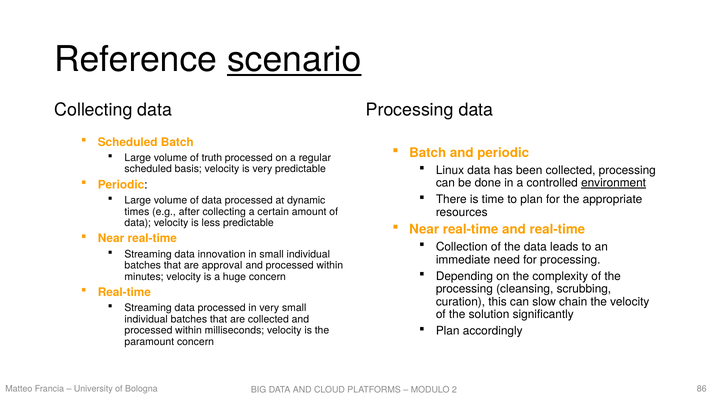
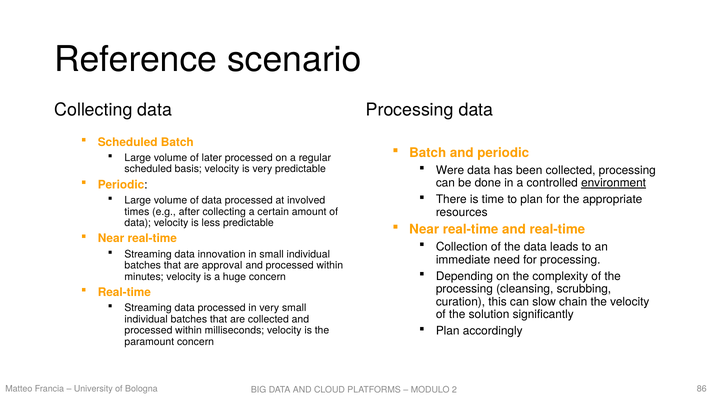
scenario underline: present -> none (294, 60)
truth: truth -> later (212, 158)
Linux: Linux -> Were (450, 170)
dynamic: dynamic -> involved (306, 201)
